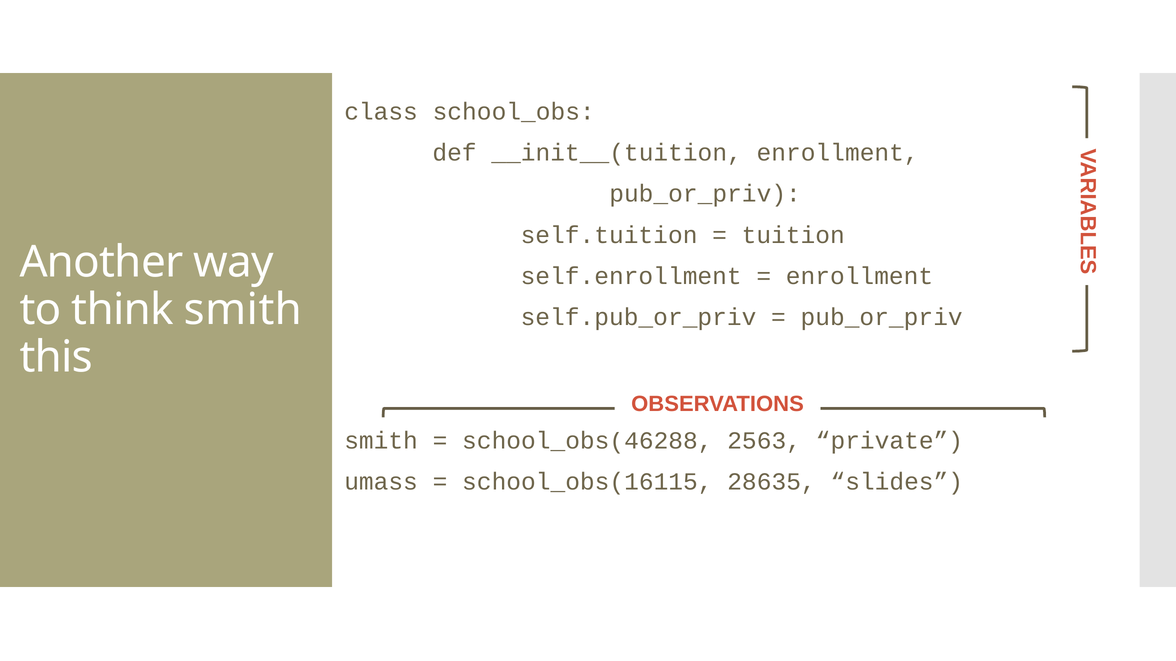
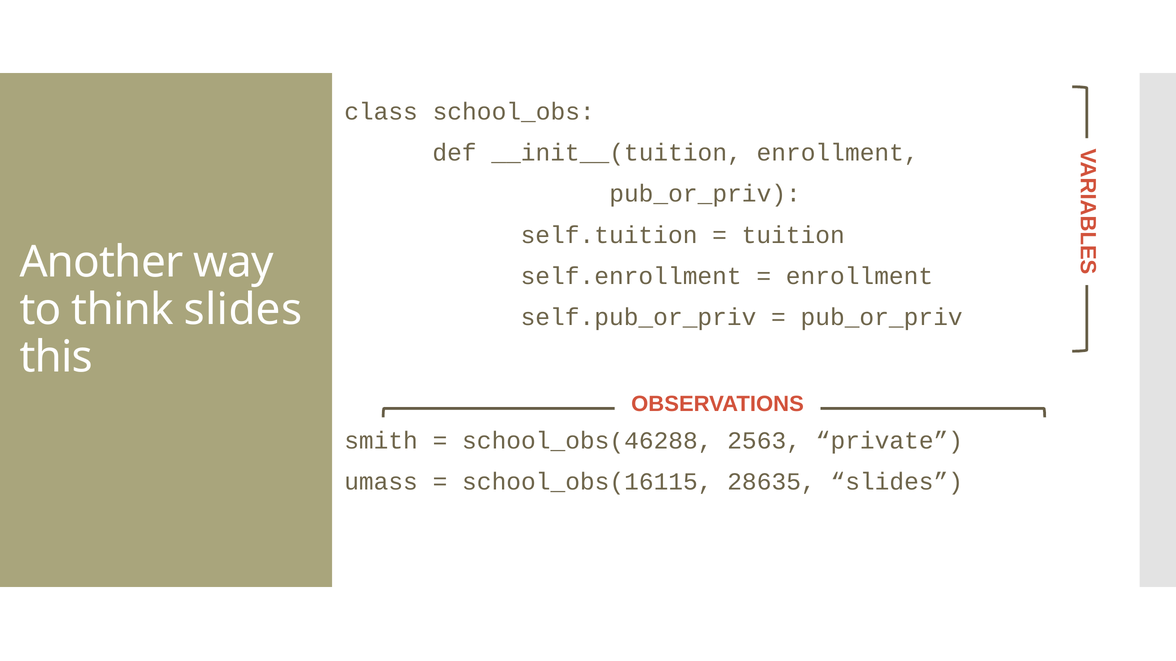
think smith: smith -> slides (243, 310)
